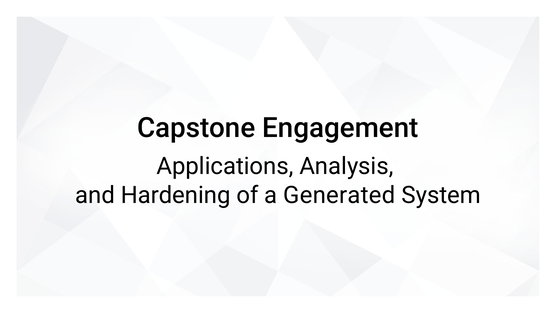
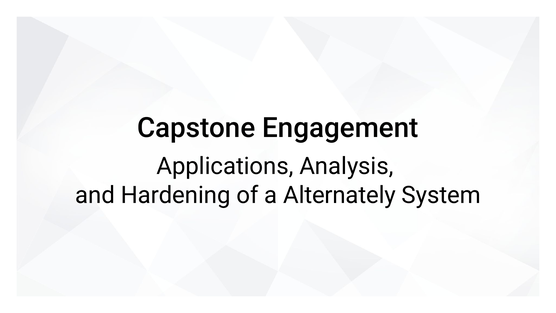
Generated: Generated -> Alternately (339, 195)
